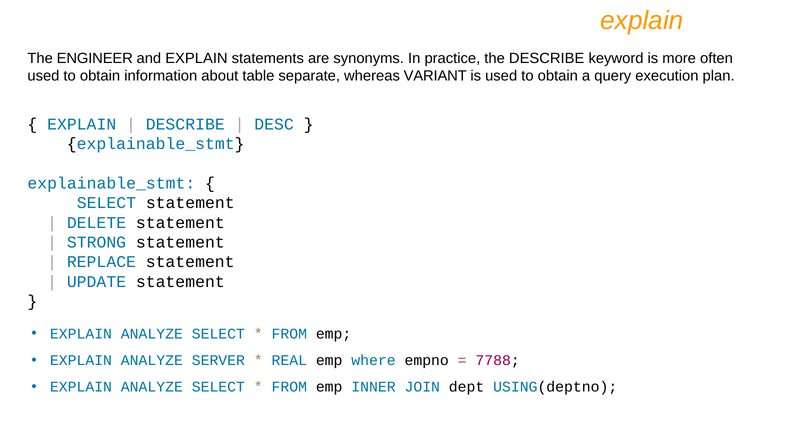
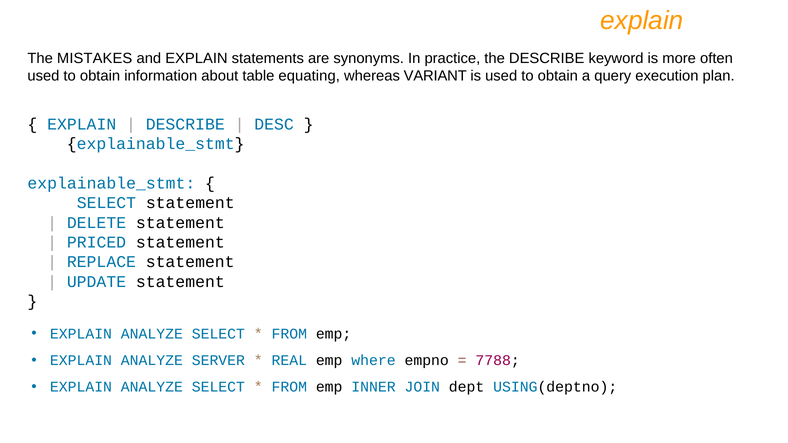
ENGINEER: ENGINEER -> MISTAKES (95, 58)
separate: separate -> equating (309, 76)
STRONG: STRONG -> PRICED (96, 242)
